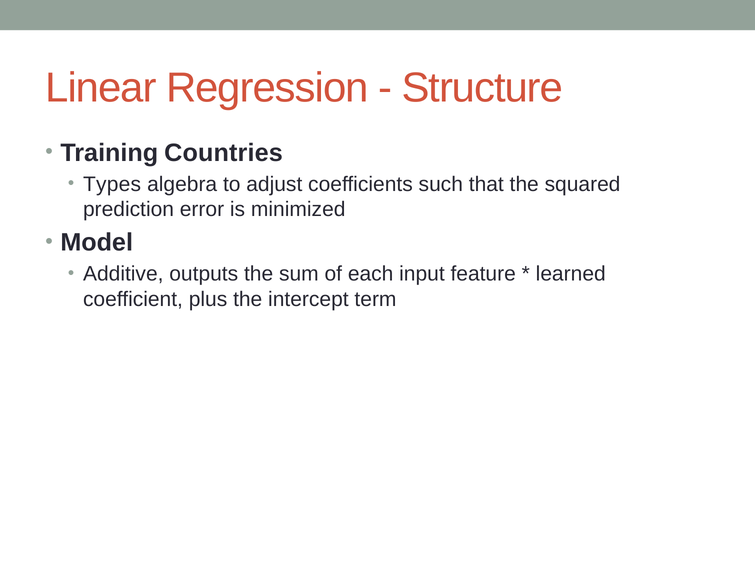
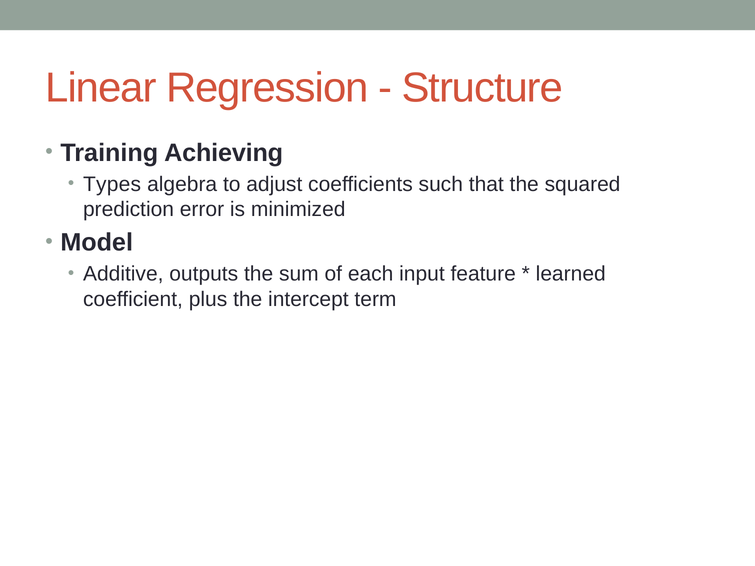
Countries: Countries -> Achieving (224, 153)
